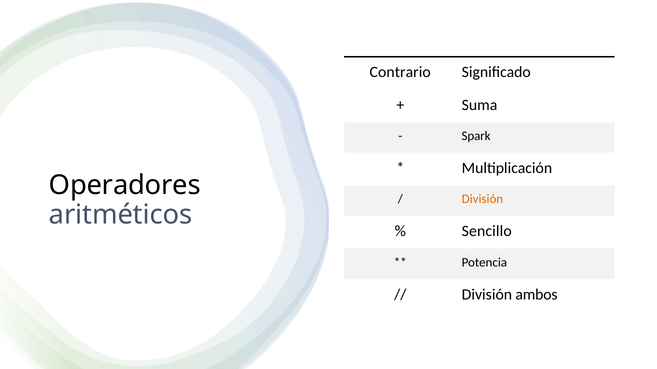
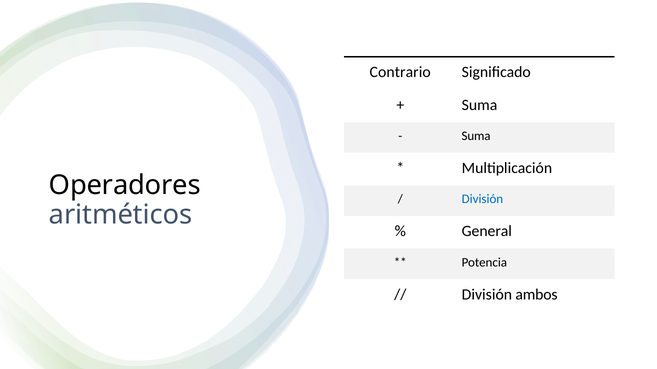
Spark: Spark -> Suma (476, 136)
División colour: orange -> blue (482, 199)
Sencillo: Sencillo -> General (487, 232)
